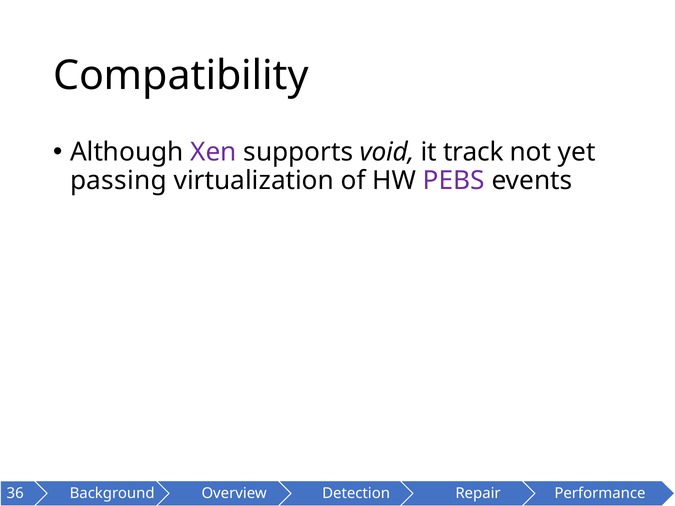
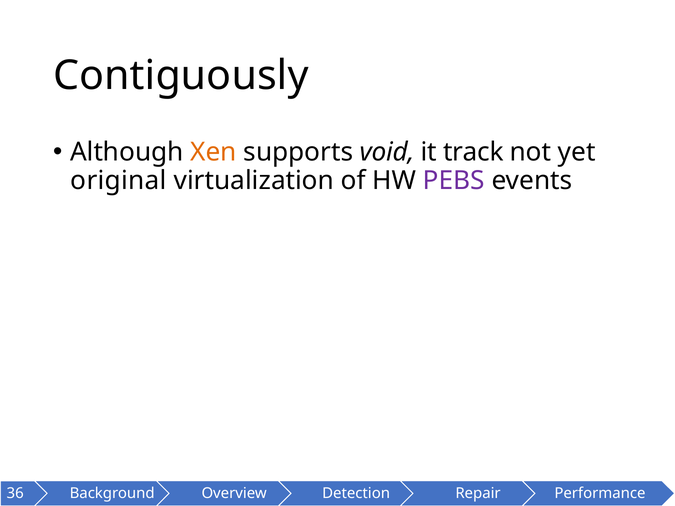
Compatibility: Compatibility -> Contiguously (181, 76)
Xen colour: purple -> orange (213, 152)
passing: passing -> original (118, 181)
